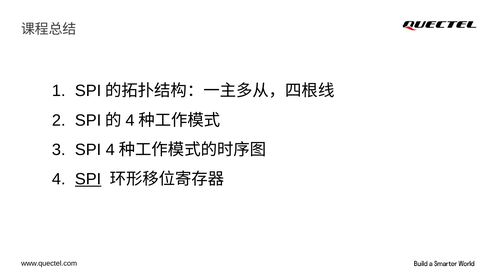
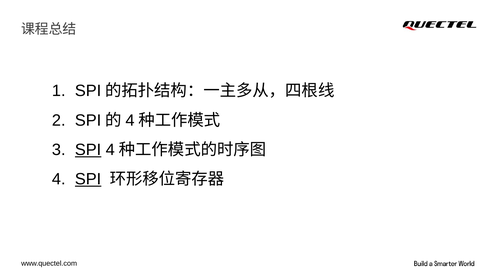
SPI underline: none -> present (88, 150)
